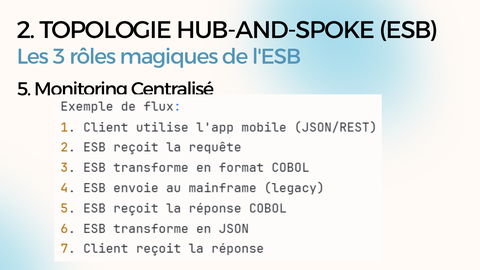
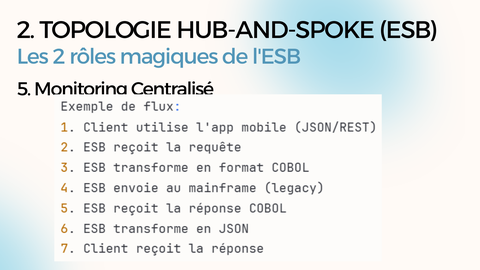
Les 3: 3 -> 2 (59, 57)
